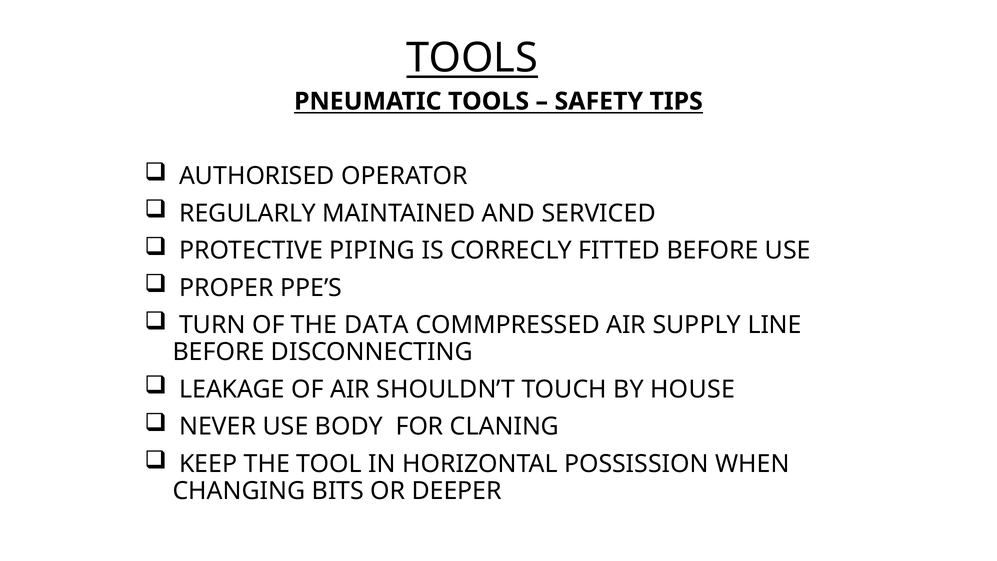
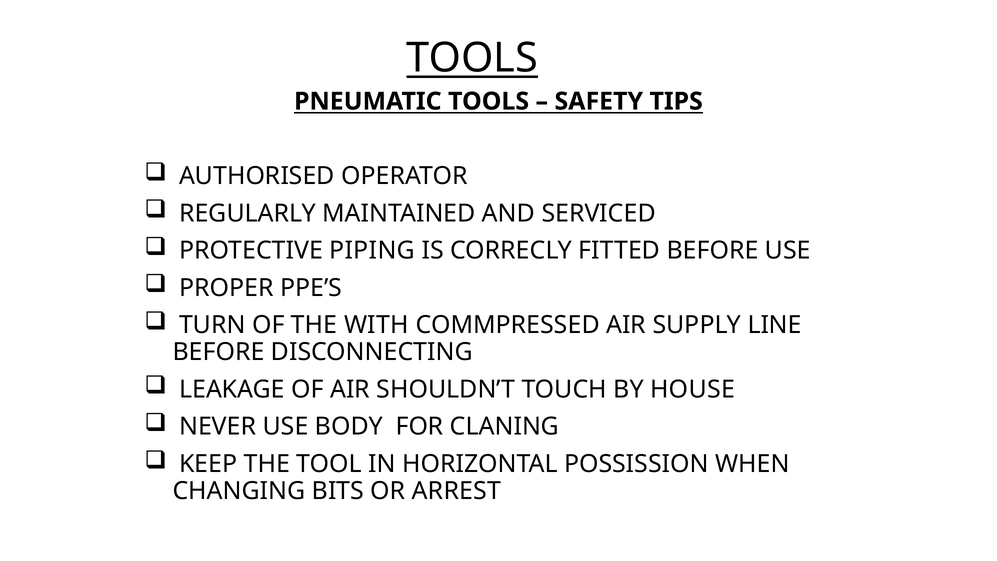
DATA: DATA -> WITH (376, 325)
DEEPER: DEEPER -> ARREST (457, 491)
